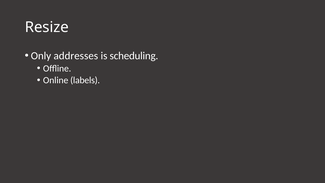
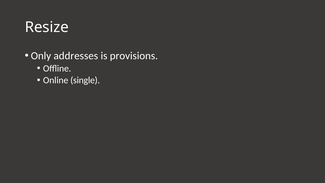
scheduling: scheduling -> provisions (134, 56)
labels: labels -> single (85, 80)
